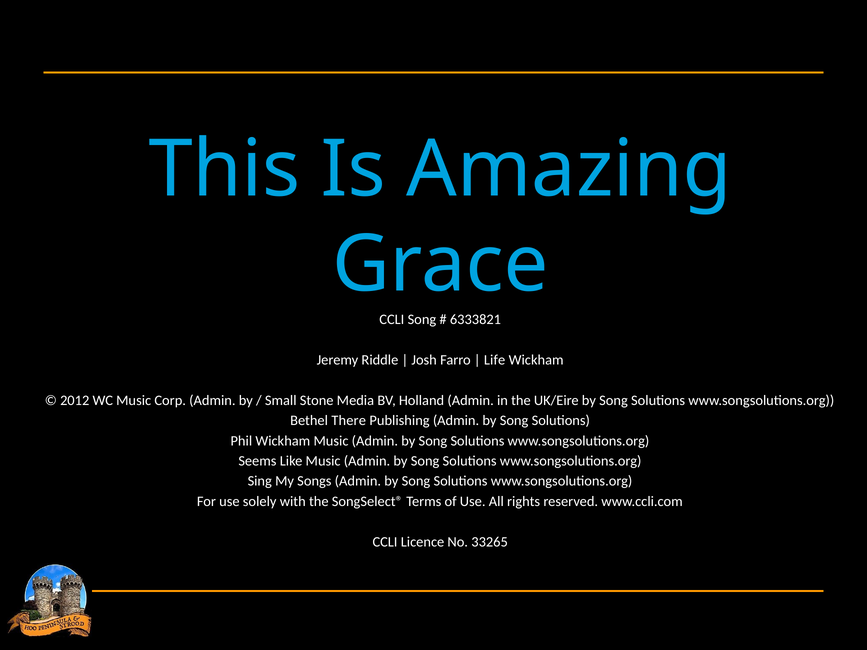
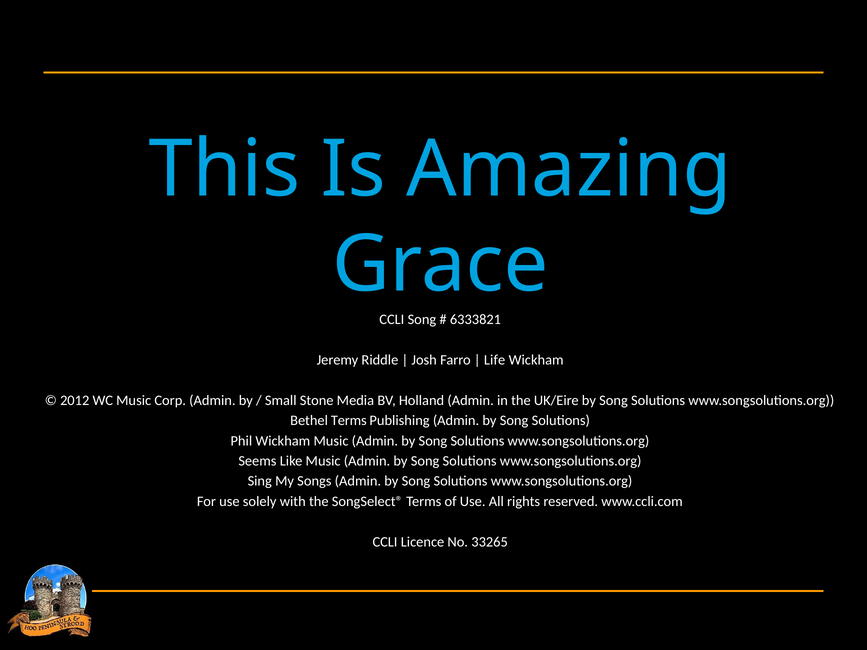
Bethel There: There -> Terms (349, 421)
